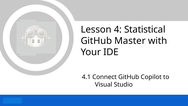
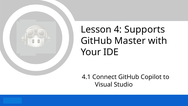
Statistical: Statistical -> Supports (145, 29)
